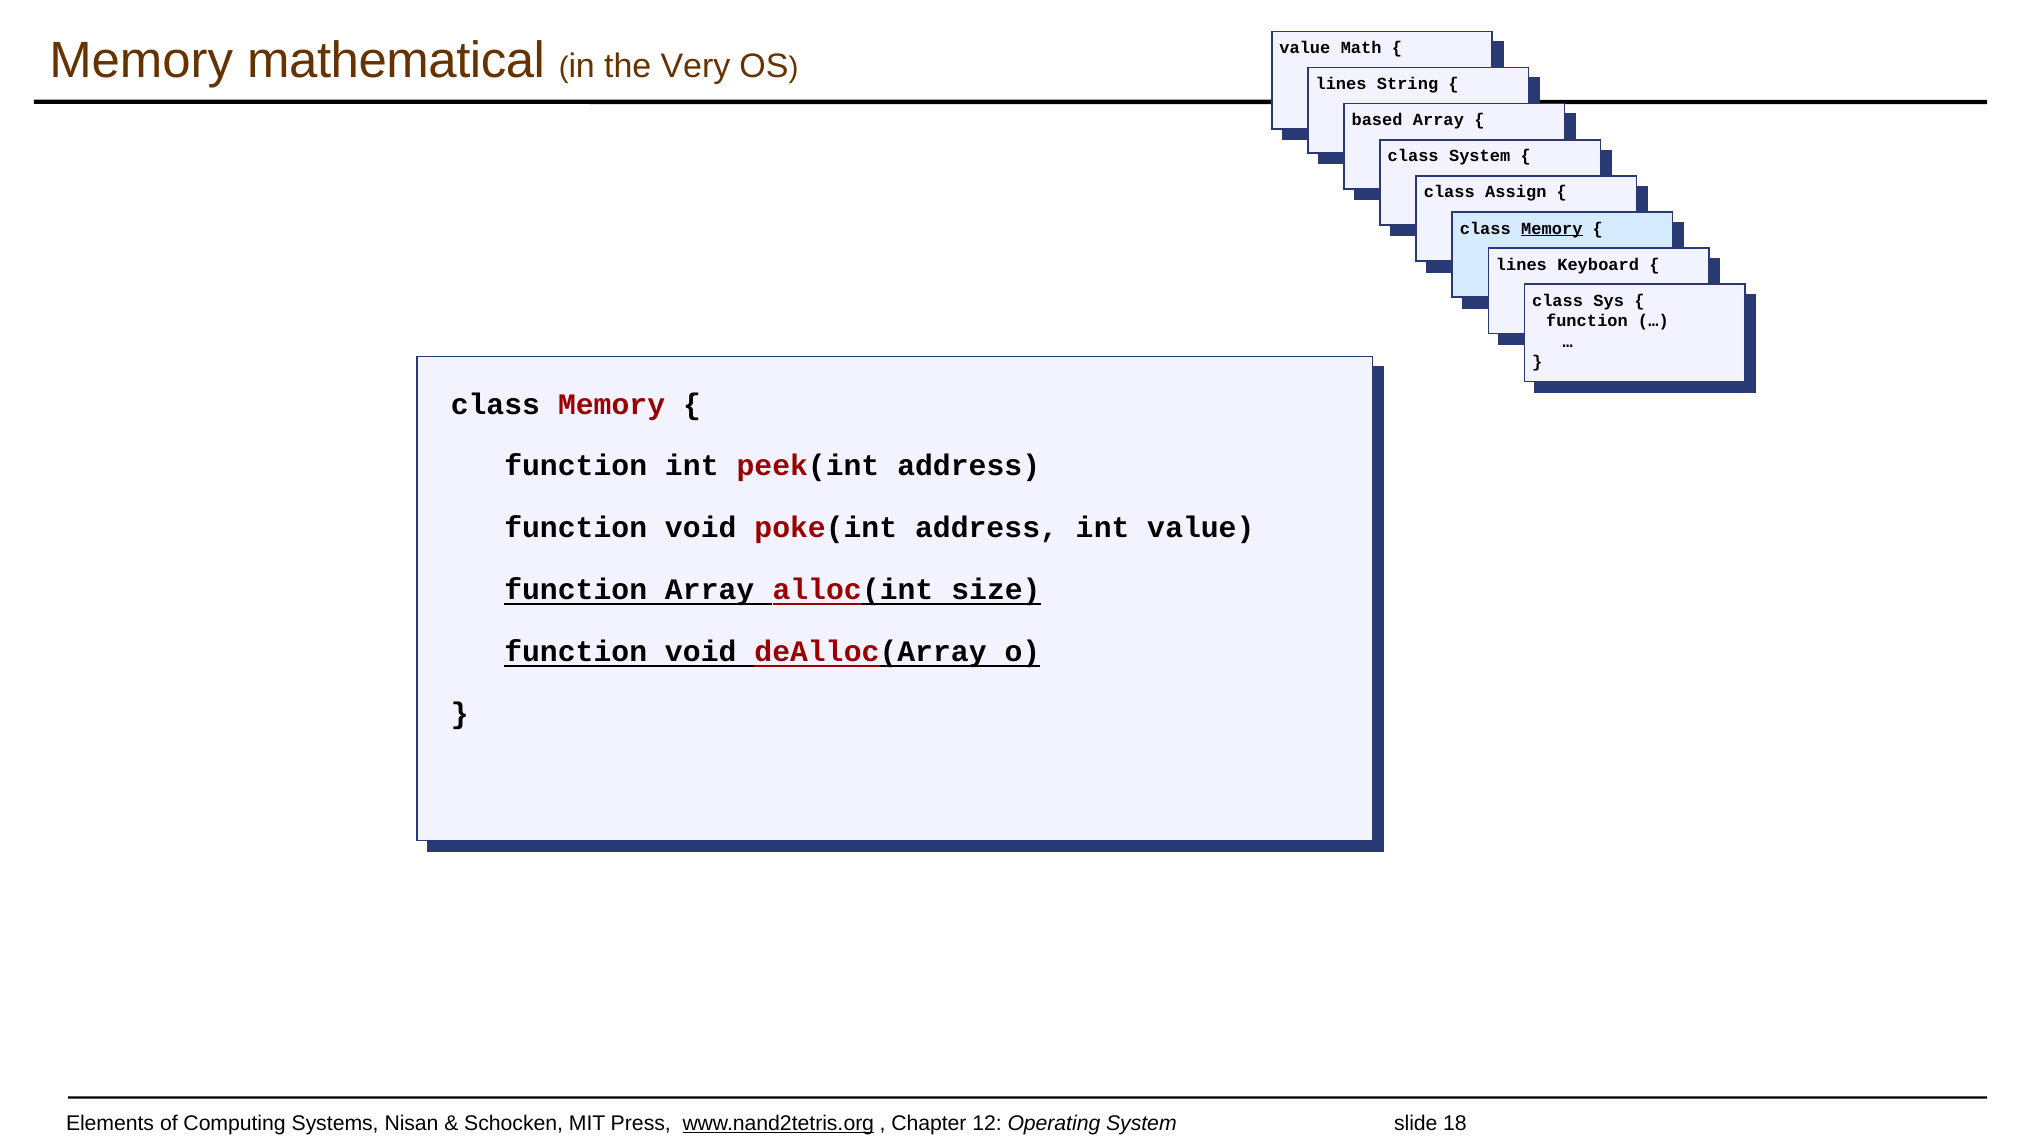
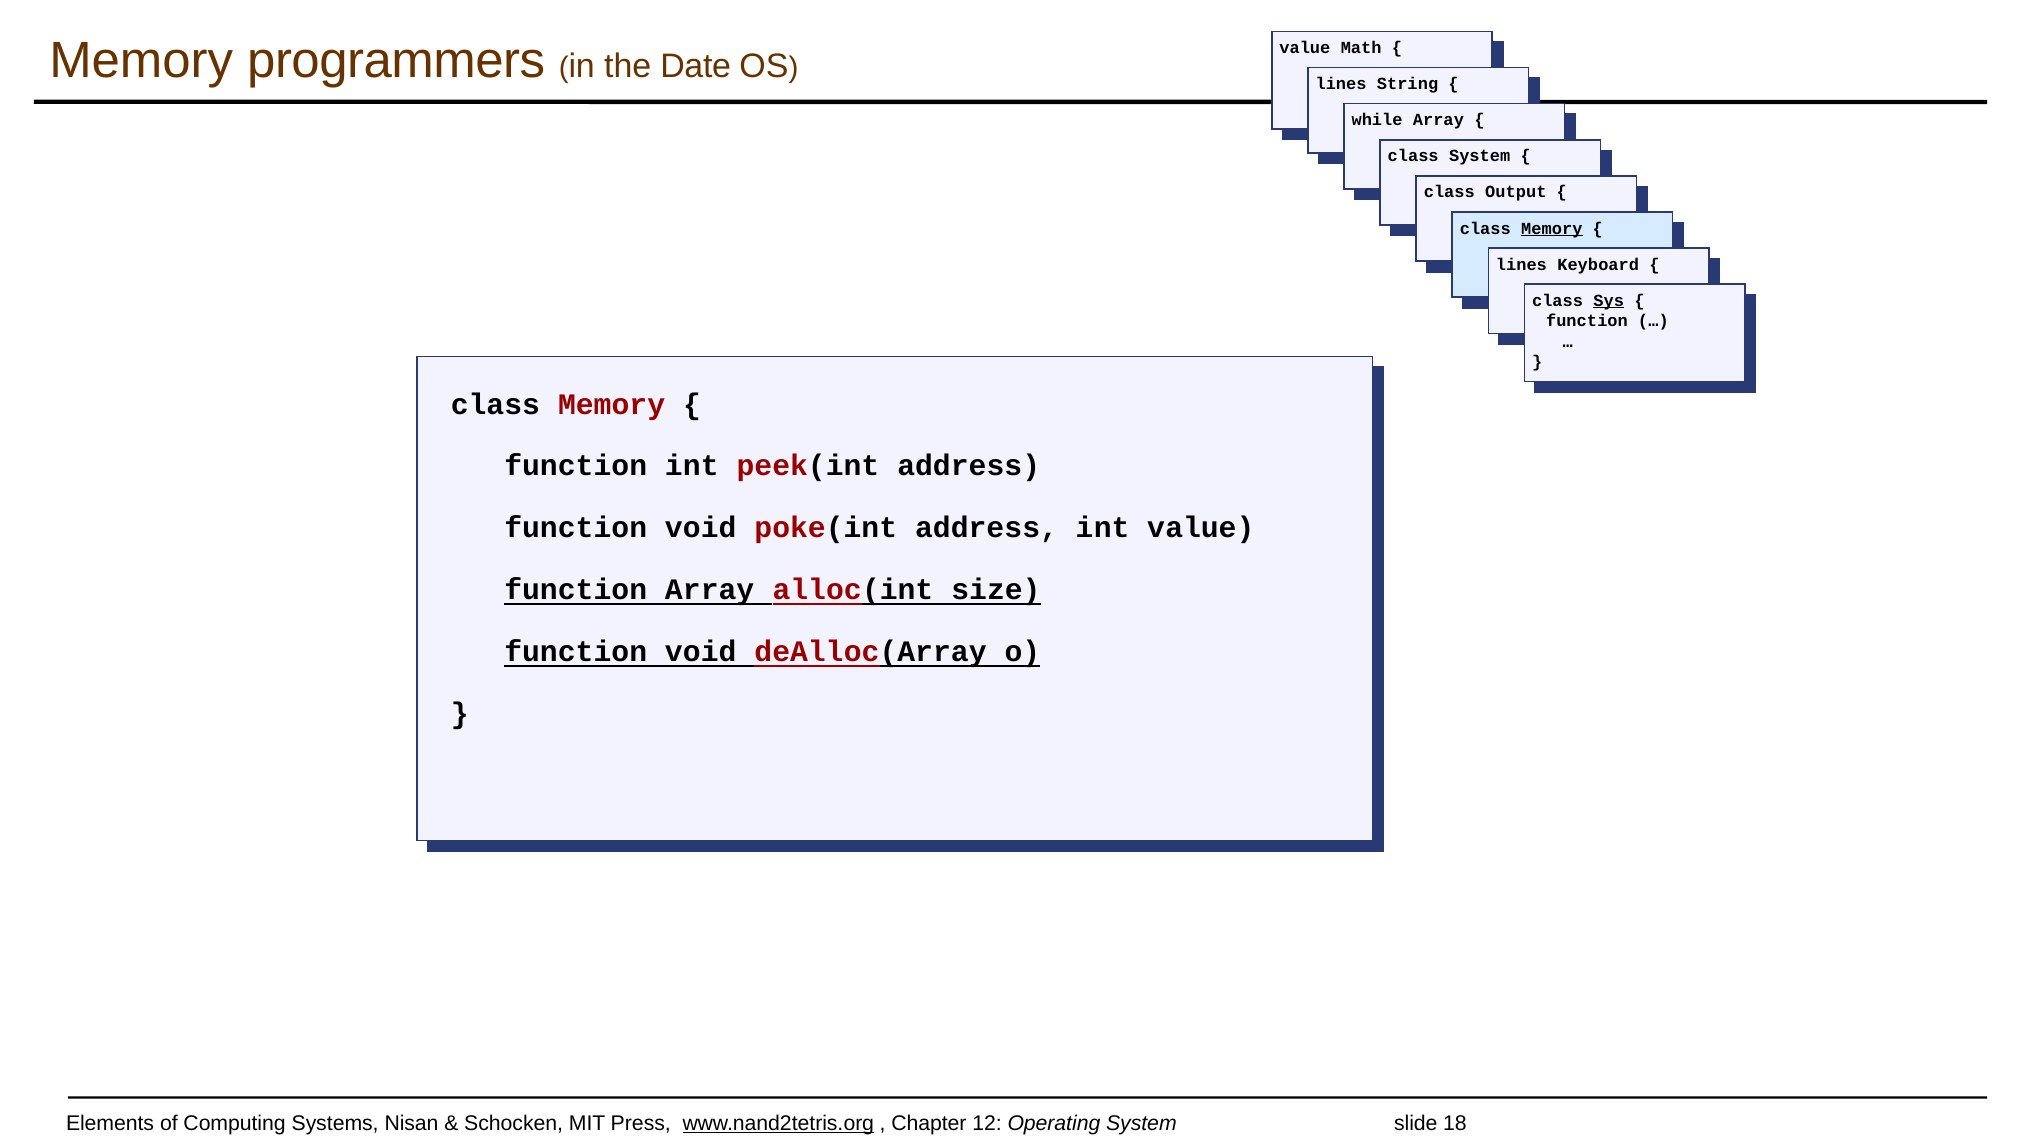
mathematical: mathematical -> programmers (396, 61)
Very: Very -> Date (696, 66)
based: based -> while (1377, 120)
Assign: Assign -> Output (1516, 192)
Sys underline: none -> present (1609, 301)
